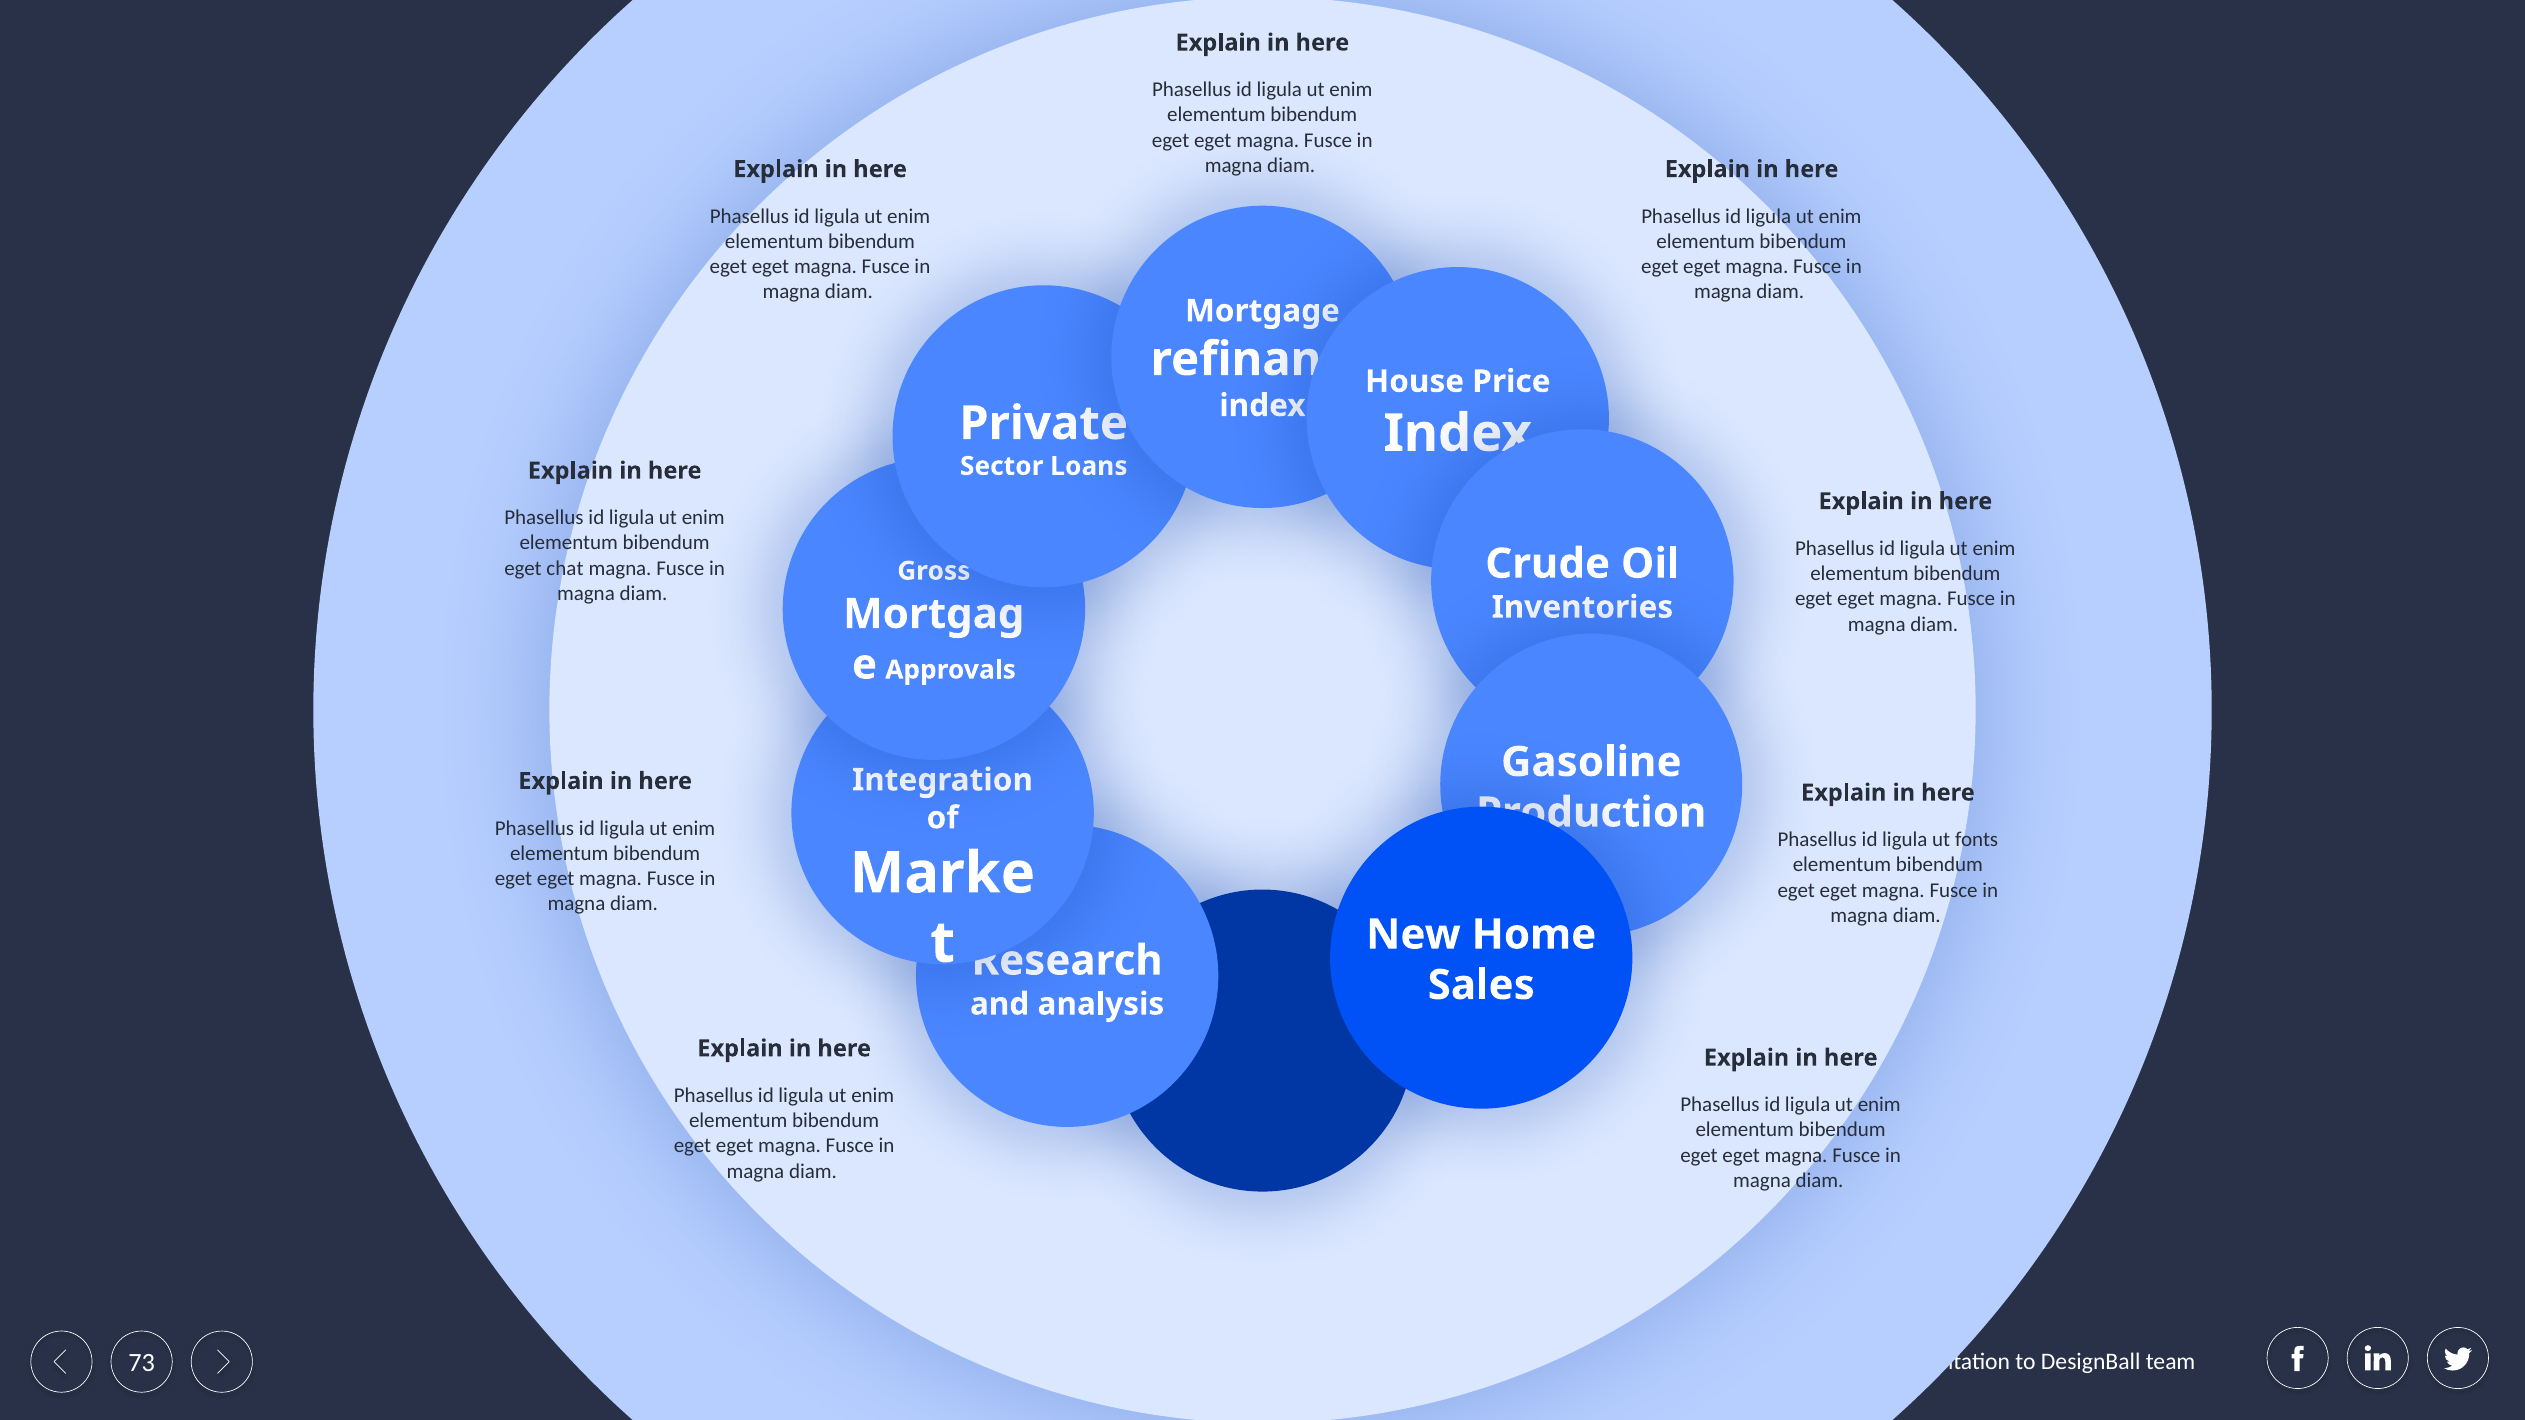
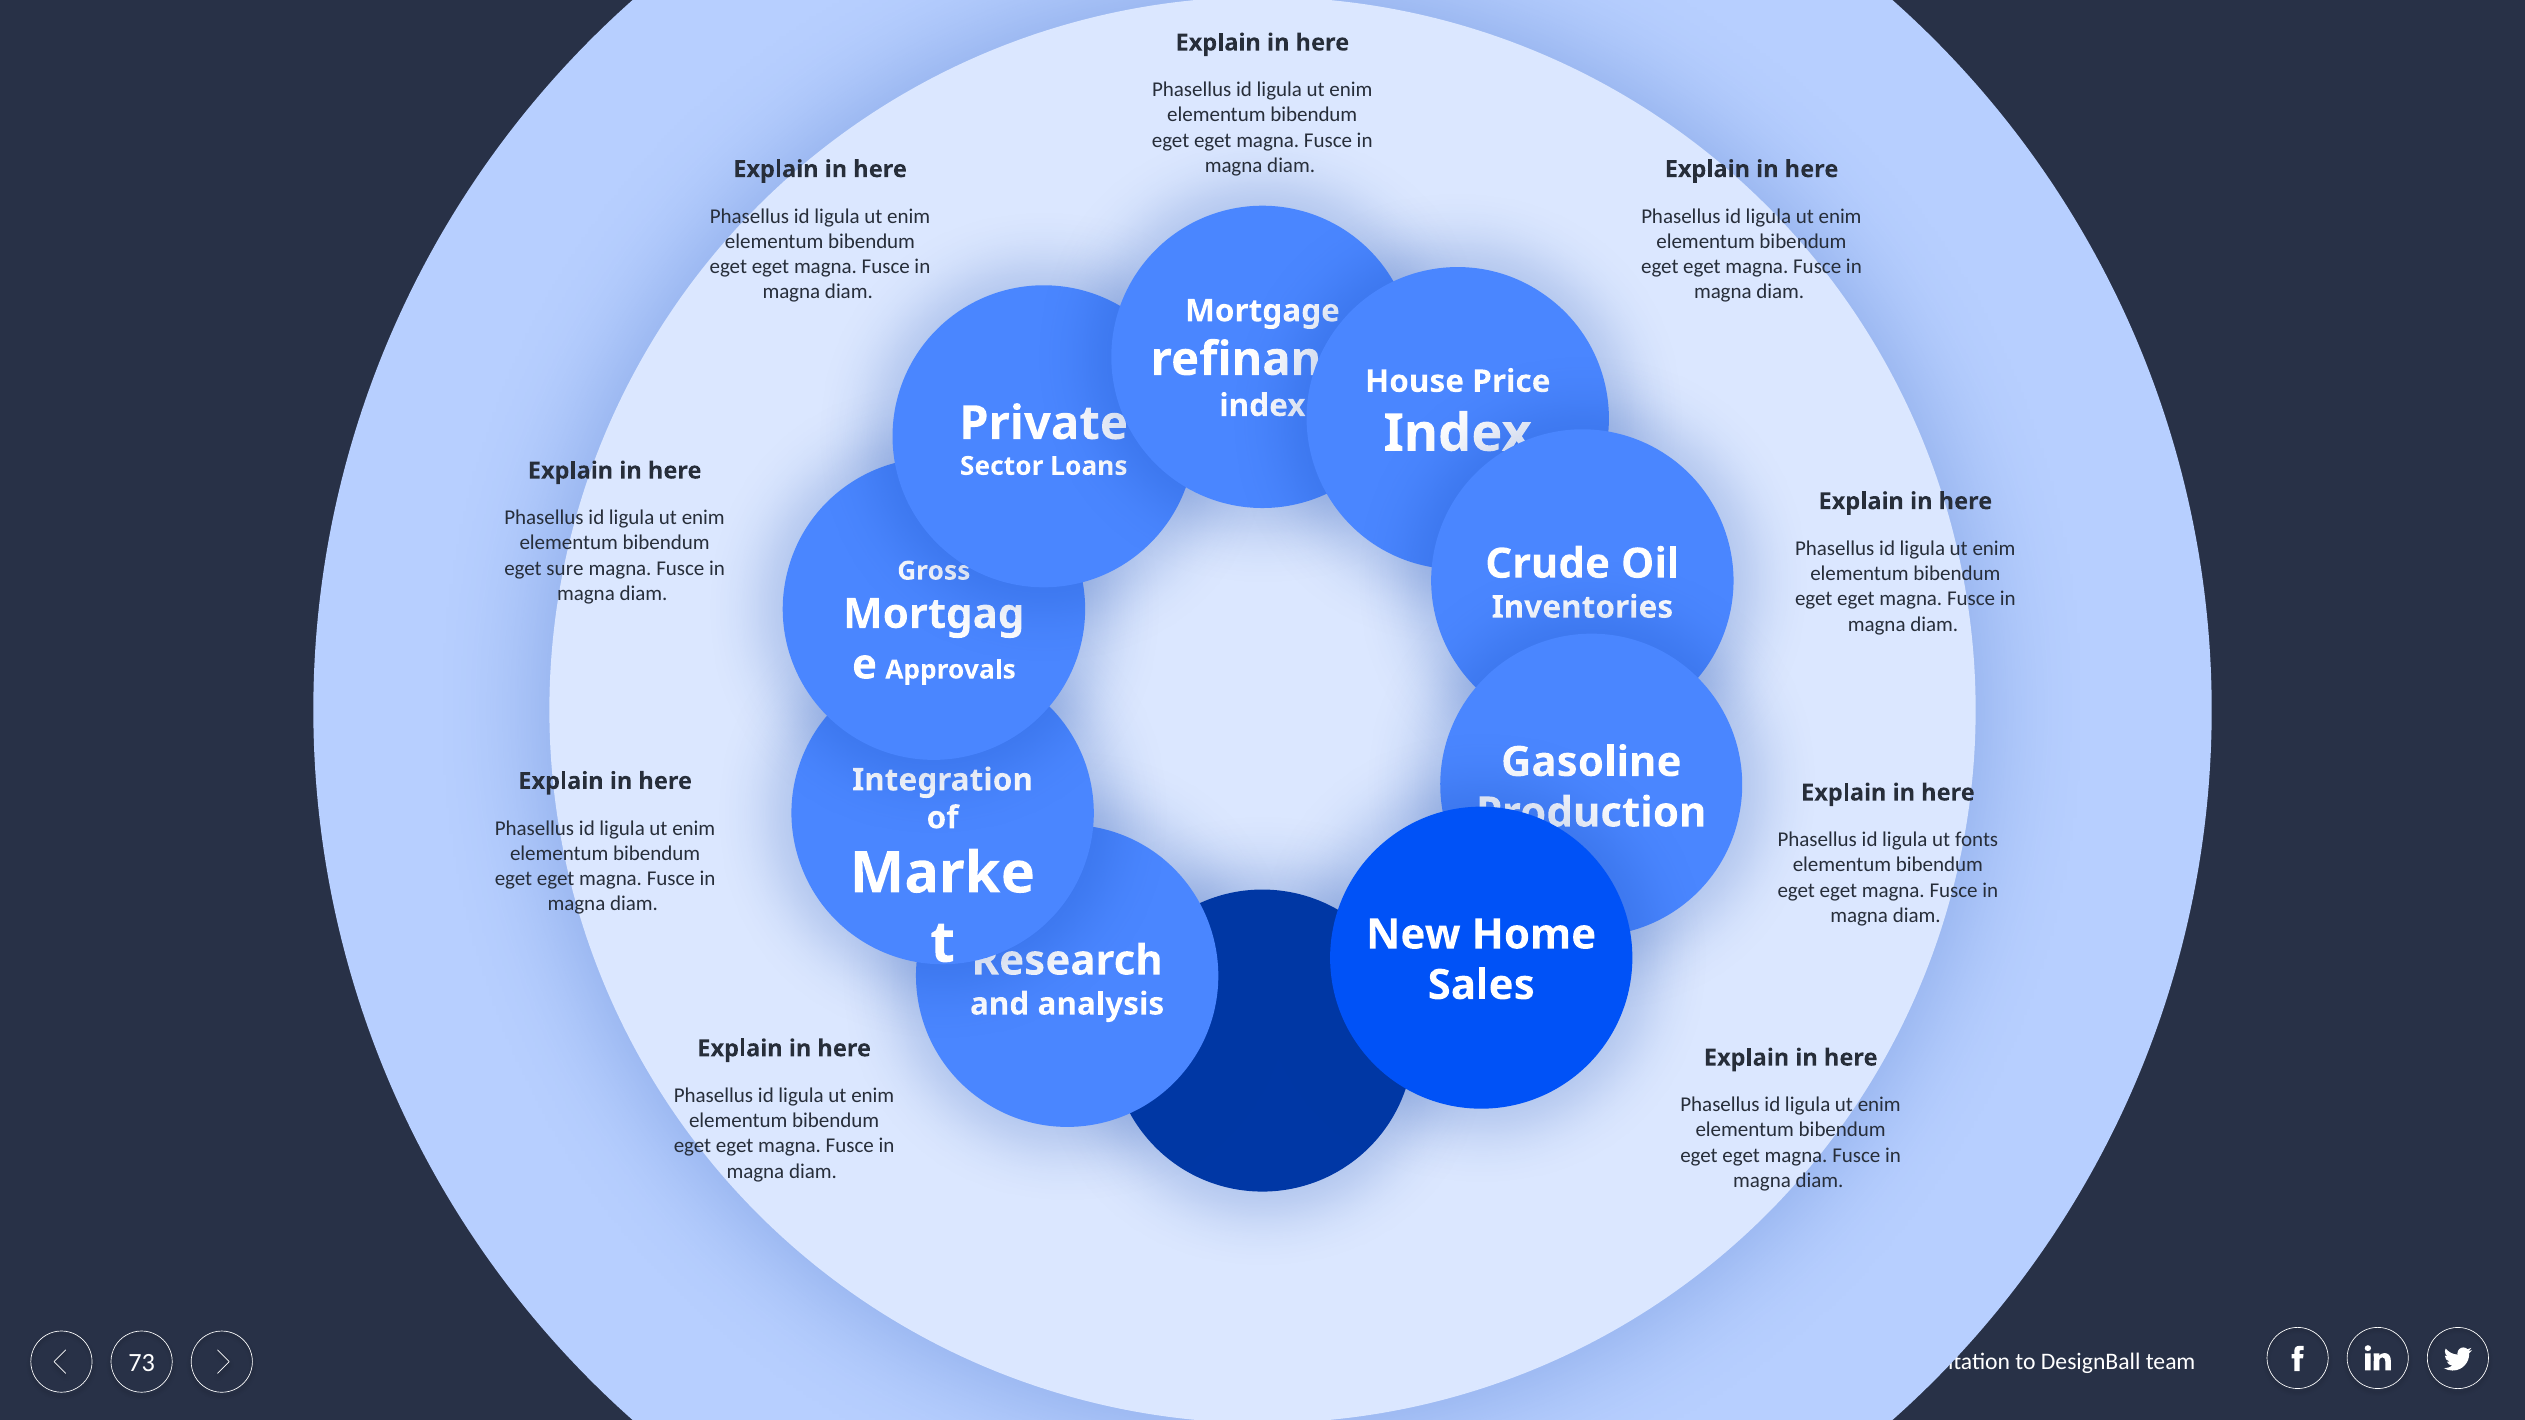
chat: chat -> sure (565, 568)
